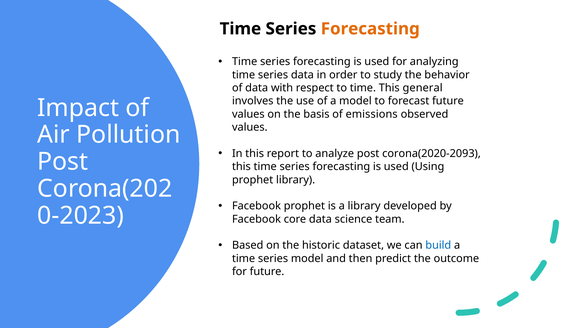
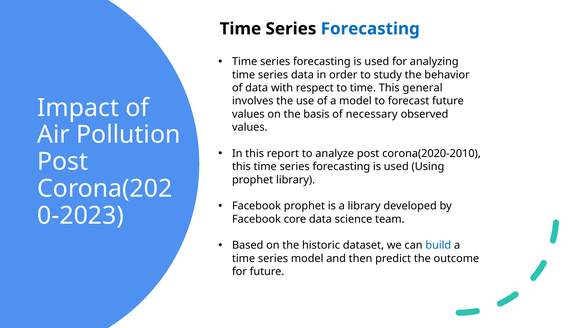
Forecasting colour: orange -> blue (370, 29)
emissions: emissions -> necessary (372, 114)
corona(2020-2093: corona(2020-2093 -> corona(2020-2010 (431, 153)
